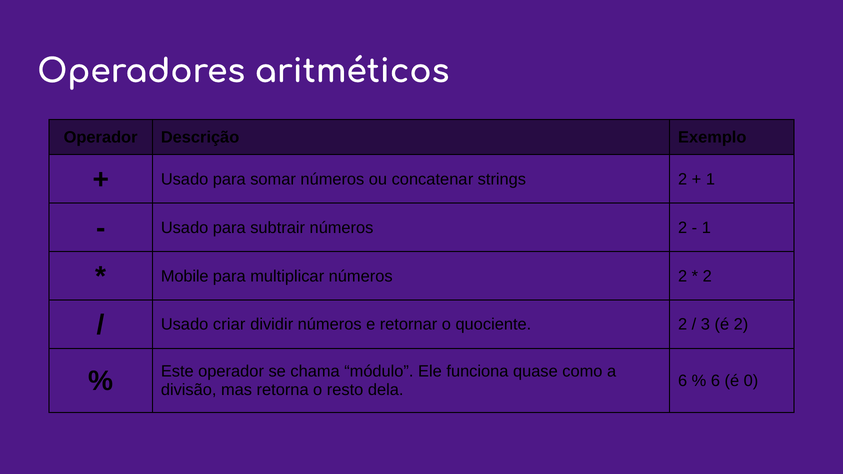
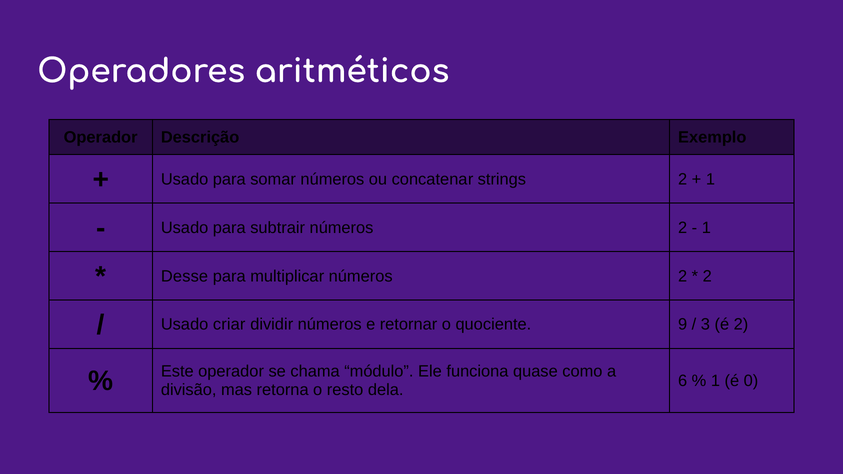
Mobile: Mobile -> Desse (185, 276)
quociente 2: 2 -> 9 (683, 325)
6: 6 -> 1 (716, 381)
